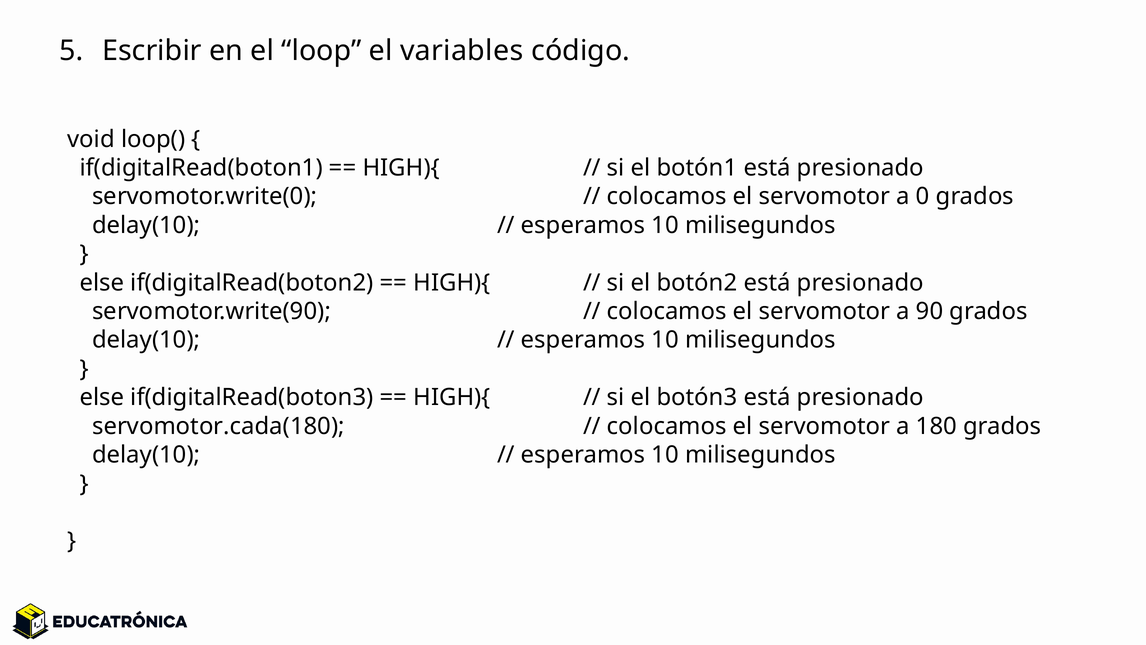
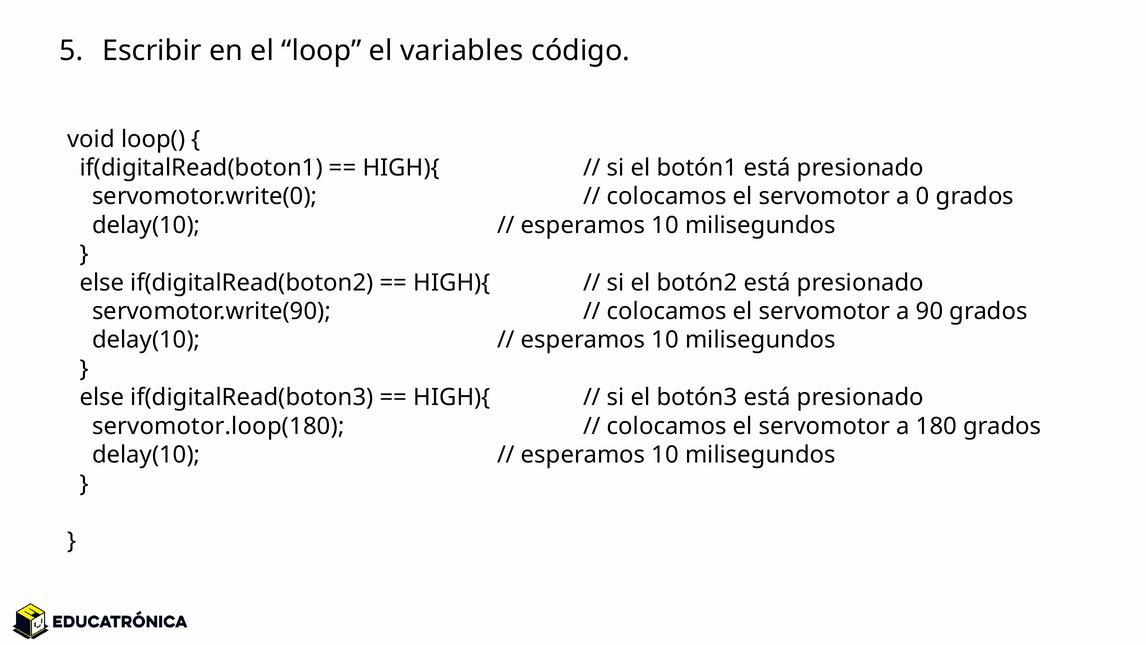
servomotor.cada(180: servomotor.cada(180 -> servomotor.loop(180 (218, 426)
